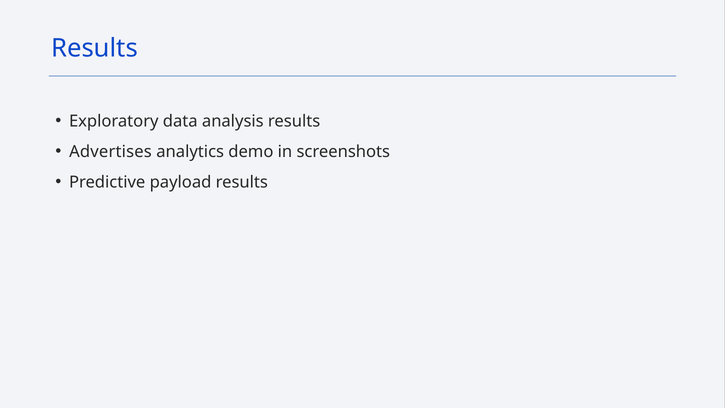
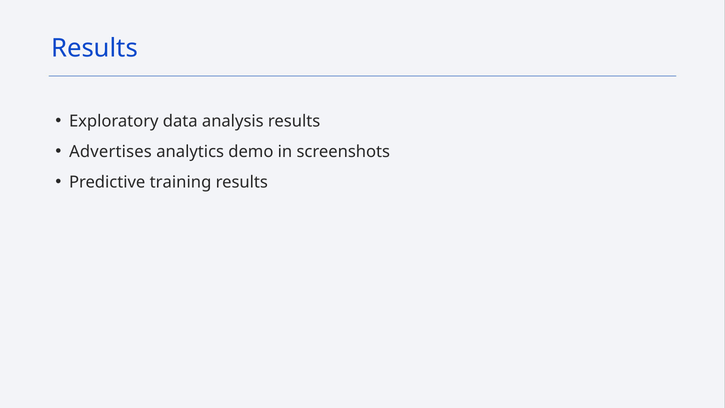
payload: payload -> training (180, 182)
